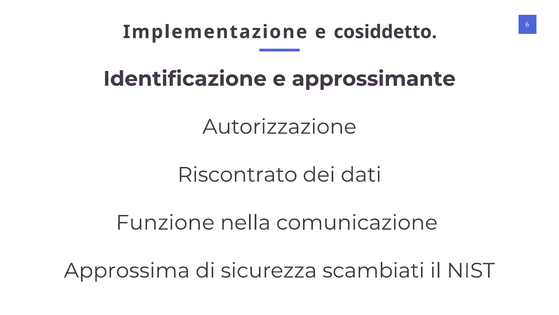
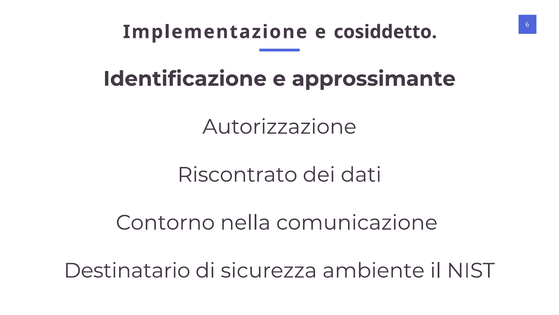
Funzione: Funzione -> Contorno (165, 222)
Approssima: Approssima -> Destinatario (127, 270)
scambiati: scambiati -> ambiente (374, 270)
